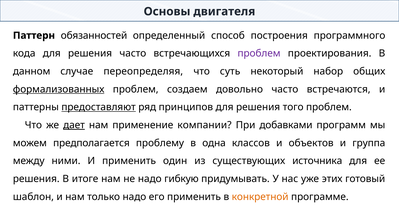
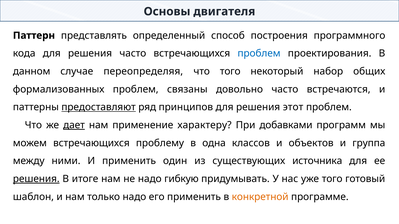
обязанностей: обязанностей -> представлять (94, 36)
проблем colour: purple -> blue (259, 54)
что суть: суть -> того (230, 71)
формализованных underline: present -> none (59, 89)
создаем: создаем -> связаны (187, 89)
того: того -> этот (293, 107)
компании: компании -> характеру (204, 125)
можем предполагается: предполагается -> встречающихся (91, 143)
решения underline: none -> present (36, 179)
уже этих: этих -> того (332, 179)
